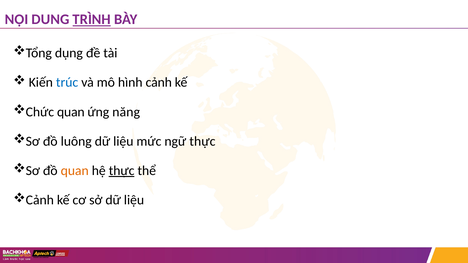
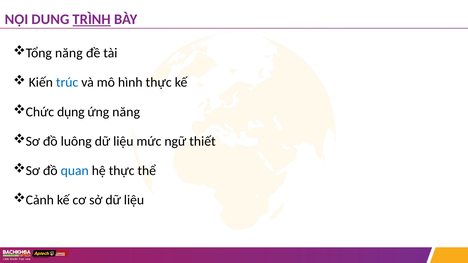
Tổng dụng: dụng -> năng (69, 53)
hình cảnh: cảnh -> thực (159, 82)
Chức quan: quan -> dụng (71, 112)
ngữ thực: thực -> thiết (202, 141)
quan colour: orange -> blue (75, 171)
thực underline: present -> none (122, 171)
